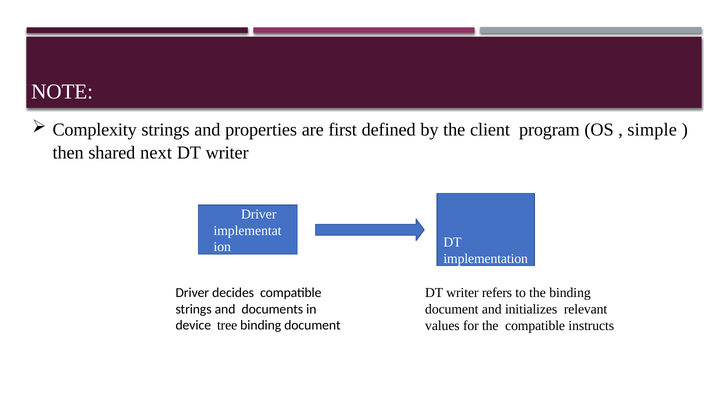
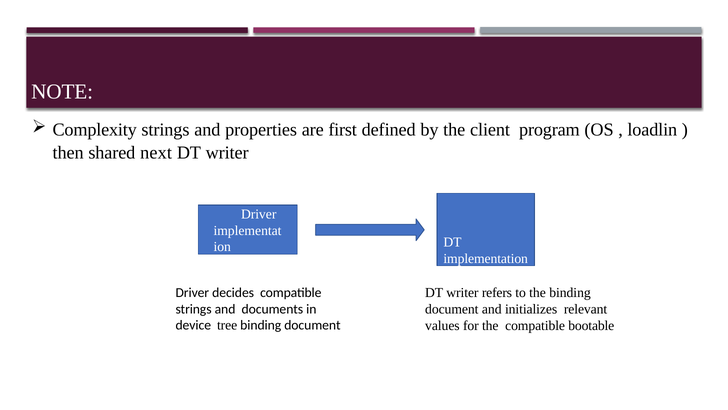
simple: simple -> loadlin (652, 129)
instructs: instructs -> bootable (591, 325)
